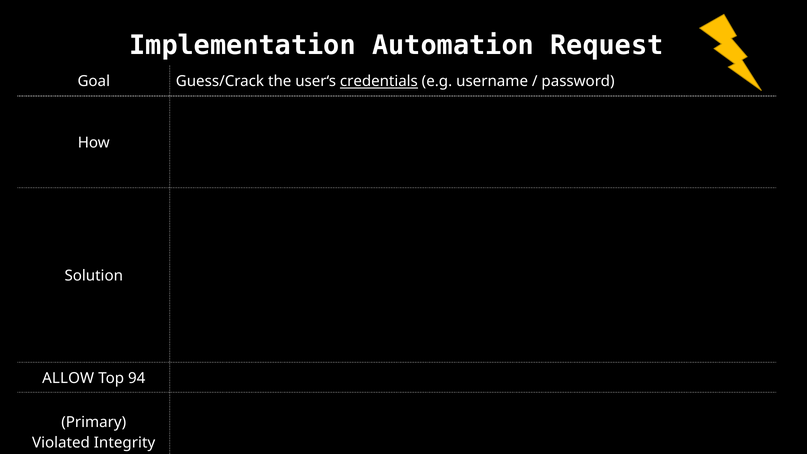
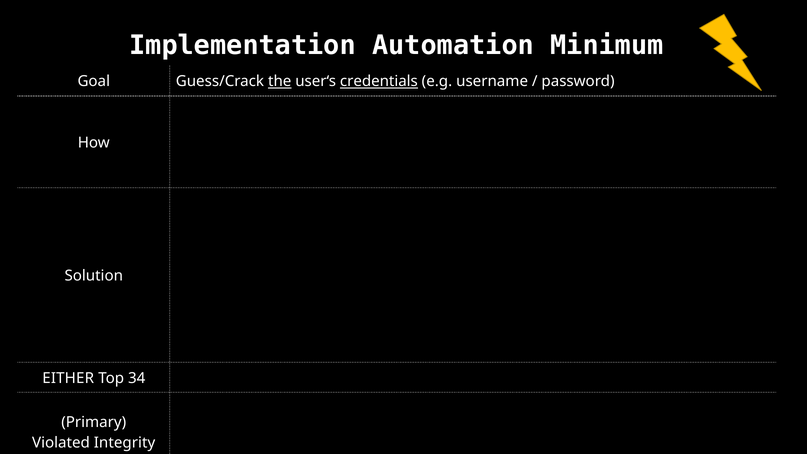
Request: Request -> Minimum (607, 45)
the underline: none -> present (280, 81)
ALLOW: ALLOW -> EITHER (68, 378)
94: 94 -> 34 (137, 378)
